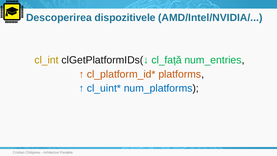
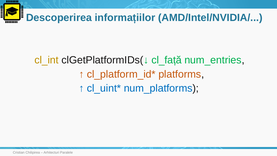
dispozitivele: dispozitivele -> informațiilor (125, 18)
